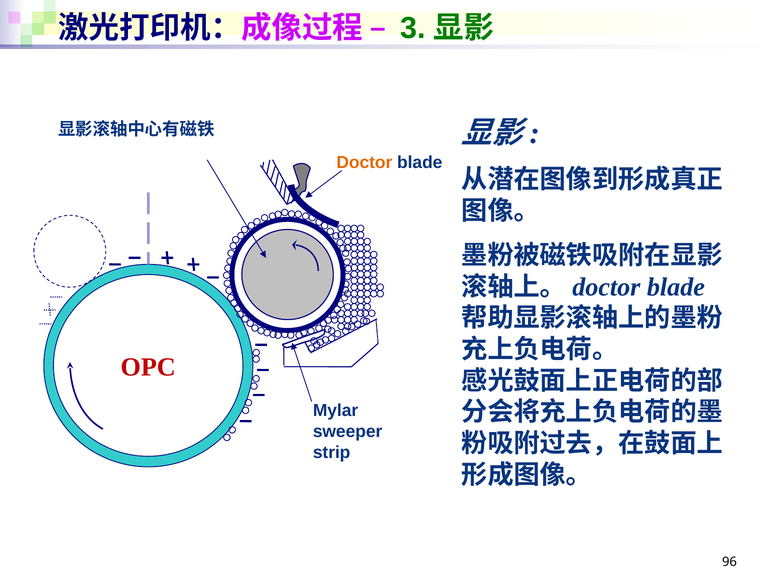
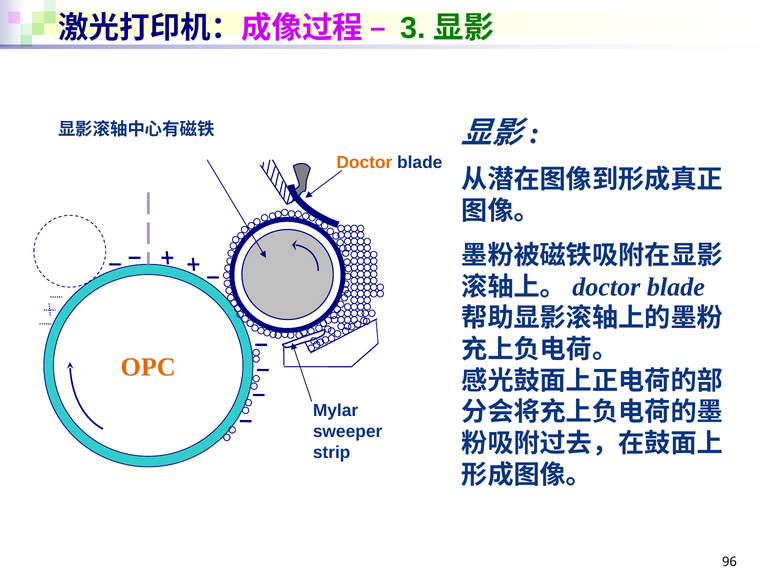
OPC colour: red -> orange (148, 367)
